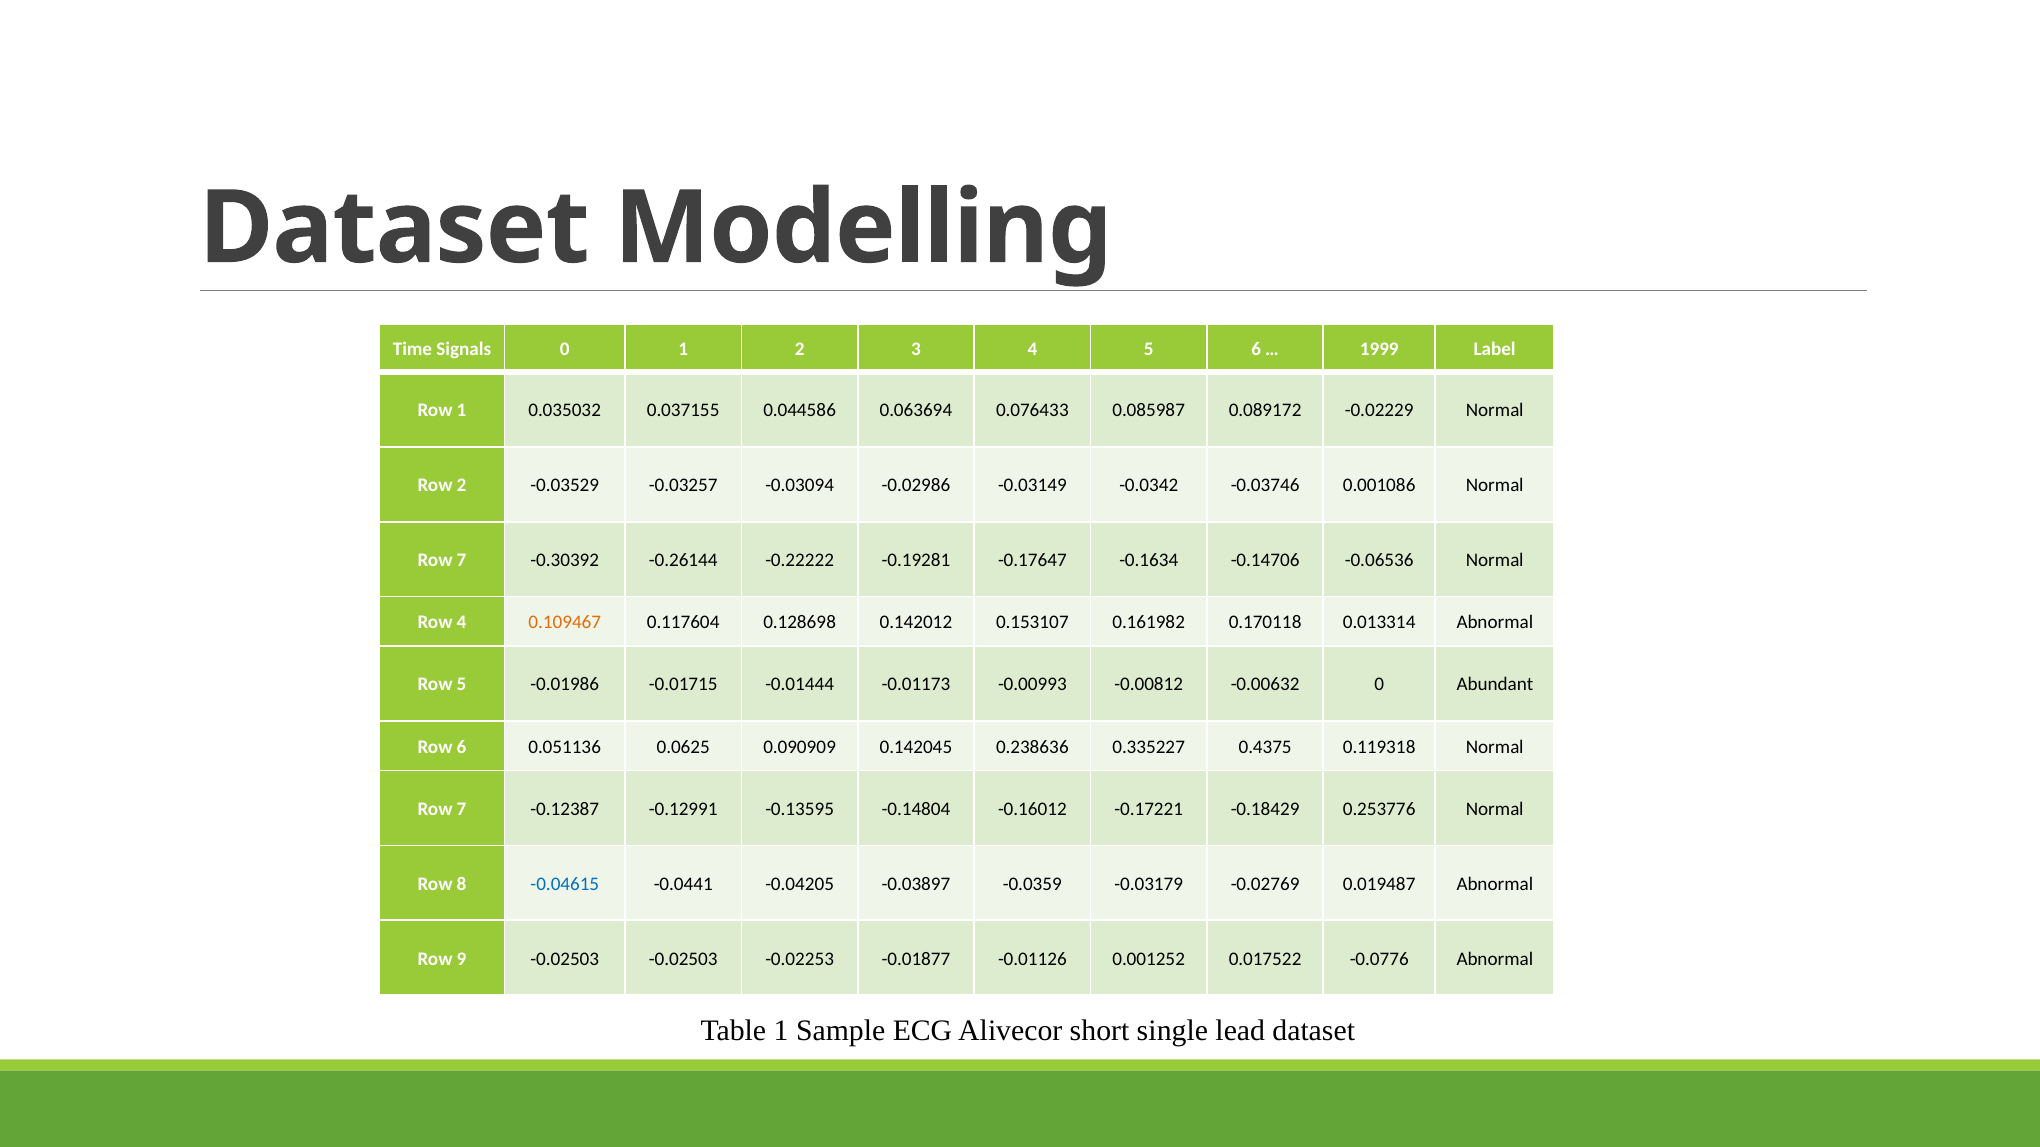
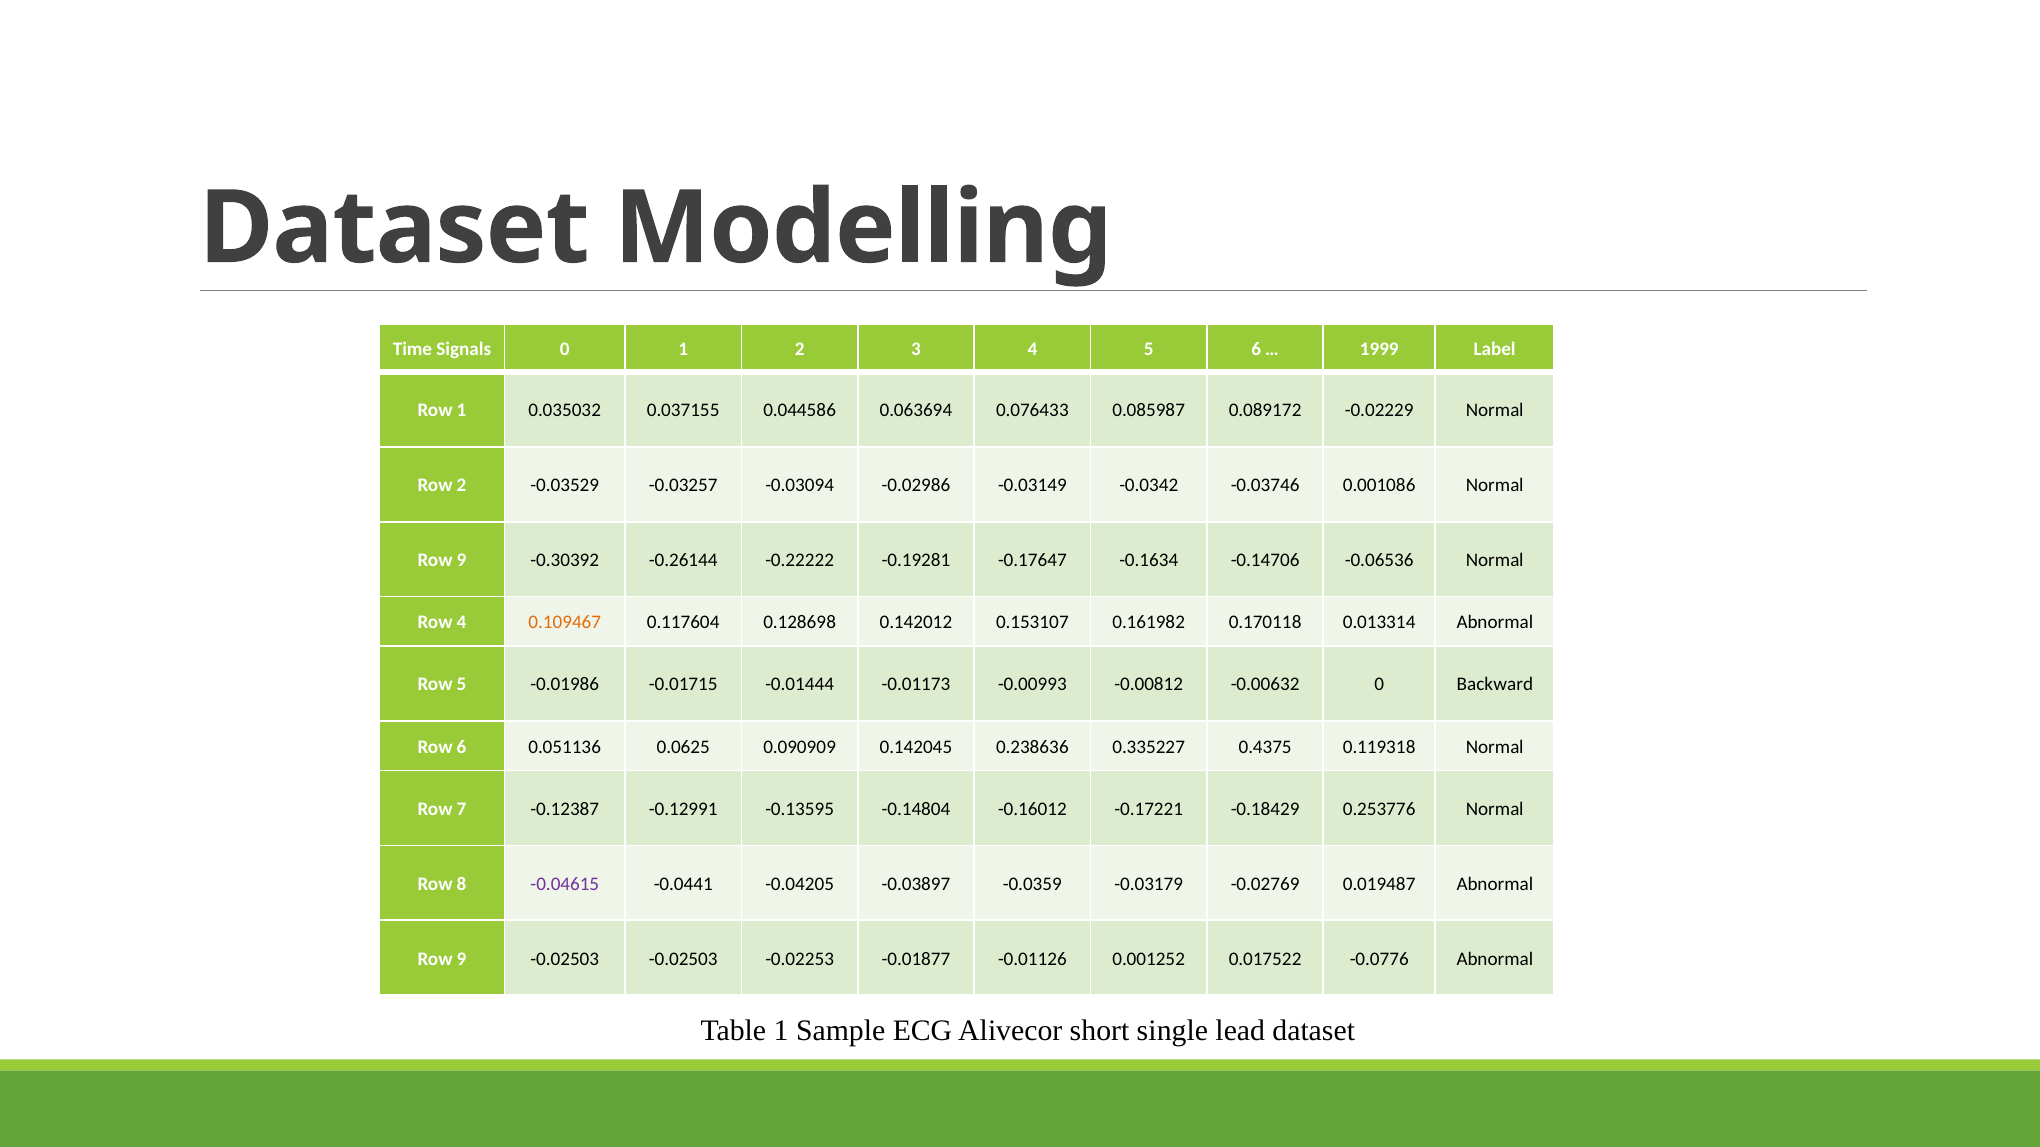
7: 7 -> 9 (462, 560)
Abundant: Abundant -> Backward (1495, 685)
-0.04615 colour: blue -> purple (565, 884)
